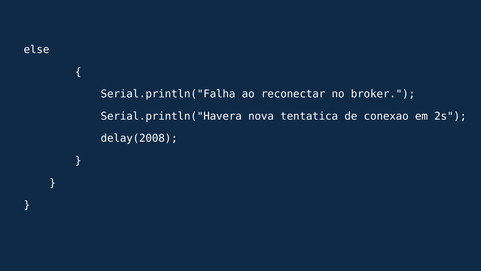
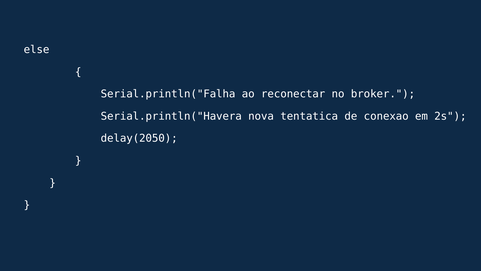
delay(2008: delay(2008 -> delay(2050 (139, 138)
